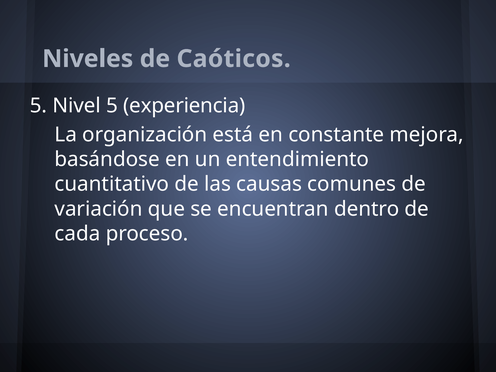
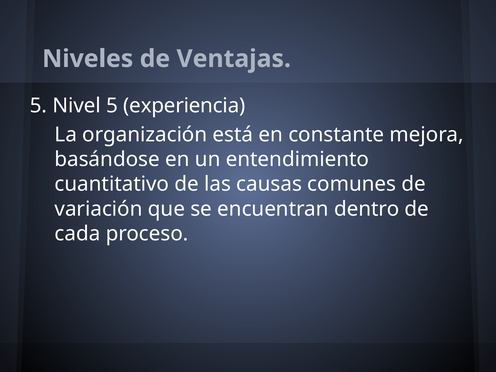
Caóticos: Caóticos -> Ventajas (234, 59)
